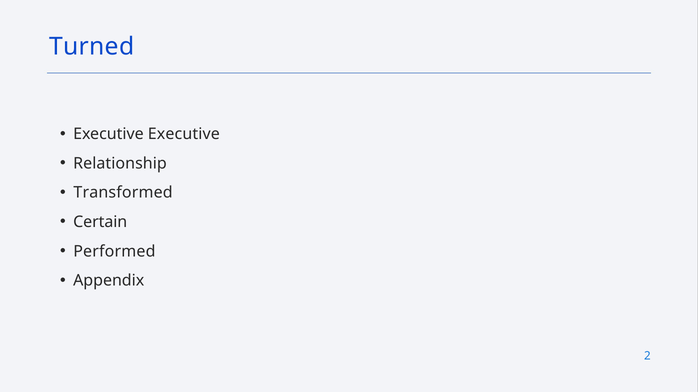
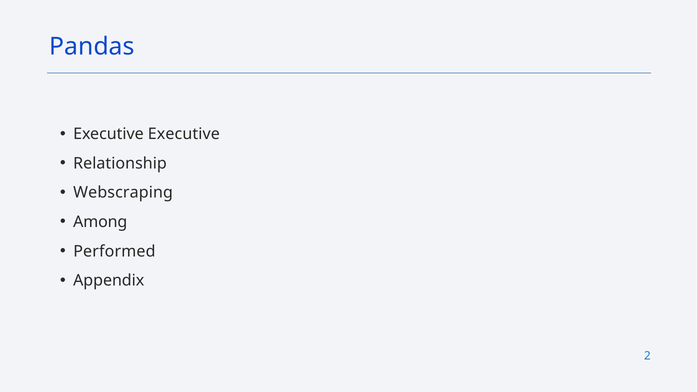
Turned: Turned -> Pandas (92, 47)
Transformed: Transformed -> Webscraping (123, 193)
Certain: Certain -> Among (100, 222)
